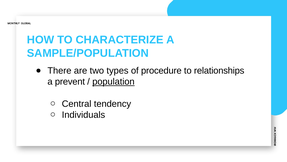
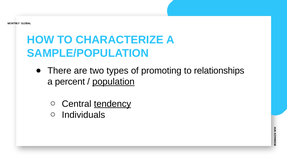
procedure: procedure -> promoting (161, 70)
prevent: prevent -> percent (70, 81)
tendency underline: none -> present (113, 103)
